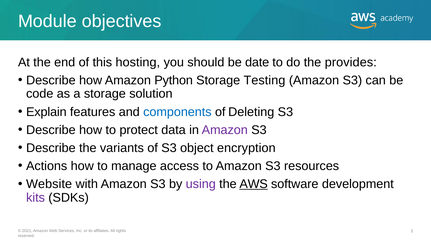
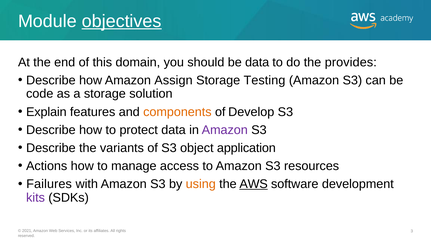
objectives underline: none -> present (122, 21)
hosting: hosting -> domain (138, 62)
be date: date -> data (257, 62)
Python: Python -> Assign (174, 80)
components colour: blue -> orange (177, 112)
Deleting: Deleting -> Develop (251, 112)
encryption: encryption -> application (246, 148)
Website: Website -> Failures (49, 184)
using colour: purple -> orange (201, 184)
